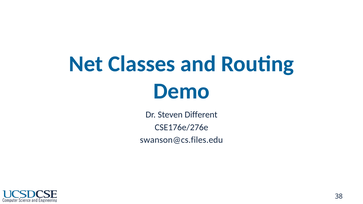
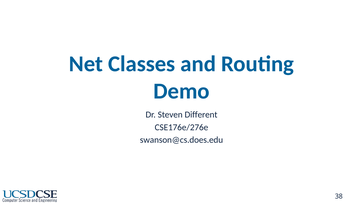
swanson@cs.files.edu: swanson@cs.files.edu -> swanson@cs.does.edu (181, 140)
